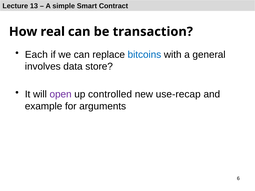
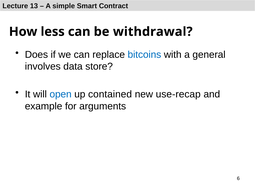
real: real -> less (53, 32)
transaction: transaction -> withdrawal (153, 32)
Each: Each -> Does (36, 55)
open colour: purple -> blue (61, 94)
controlled: controlled -> contained (110, 94)
